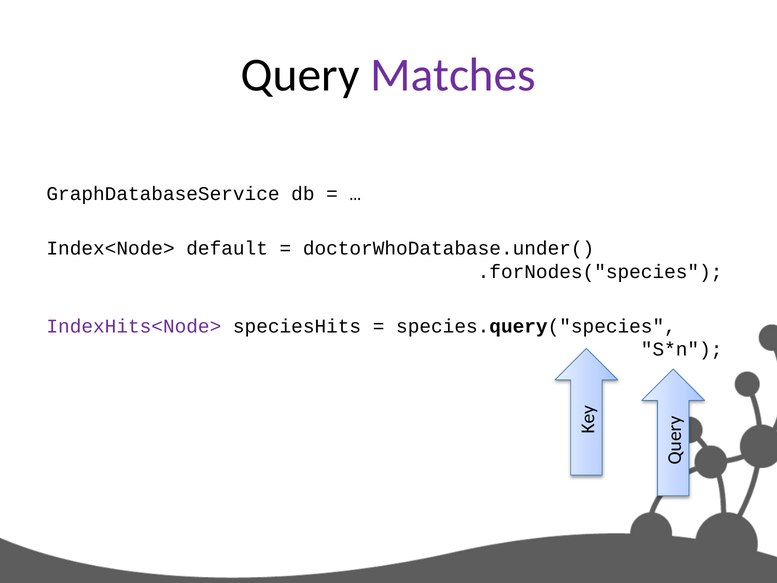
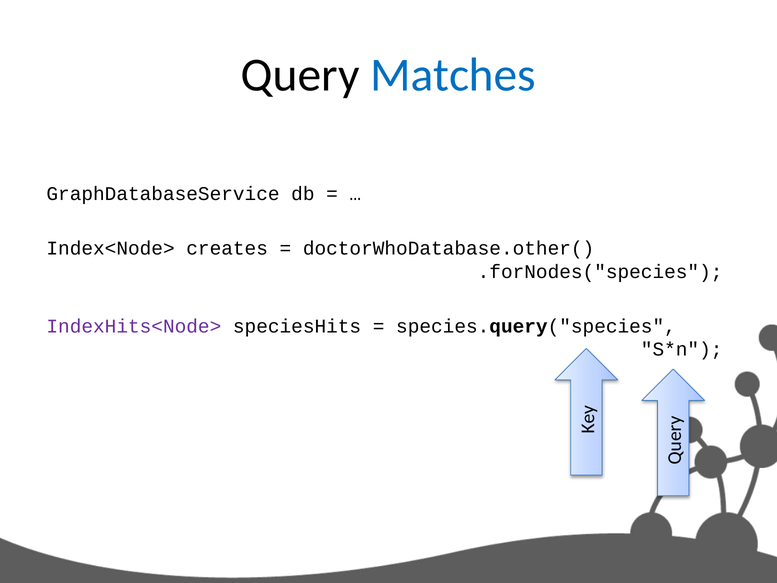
Matches colour: purple -> blue (453, 75)
default: default -> creates (227, 248)
doctorWhoDatabase.under(: doctorWhoDatabase.under( -> doctorWhoDatabase.other( (449, 248)
